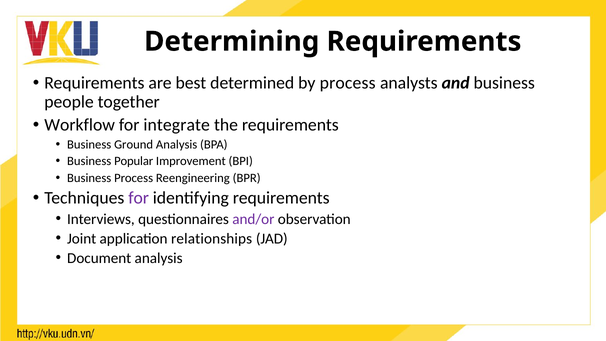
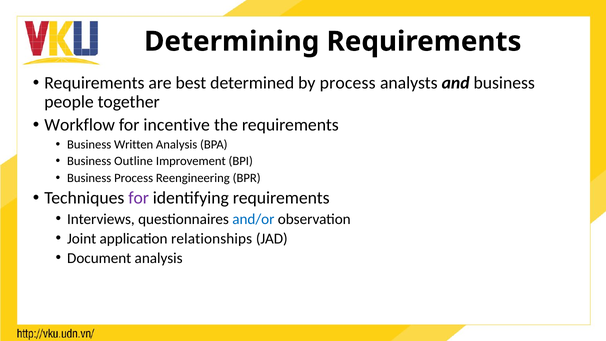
integrate: integrate -> incentive (177, 125)
Ground: Ground -> Written (134, 144)
Popular: Popular -> Outline (134, 161)
and/or colour: purple -> blue (253, 219)
